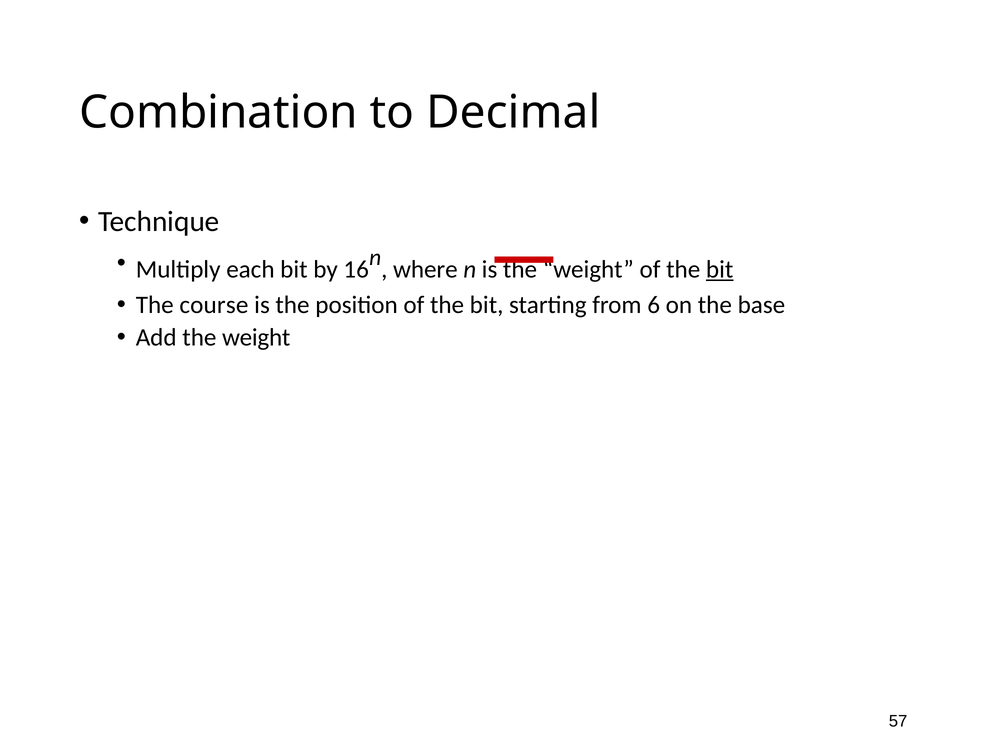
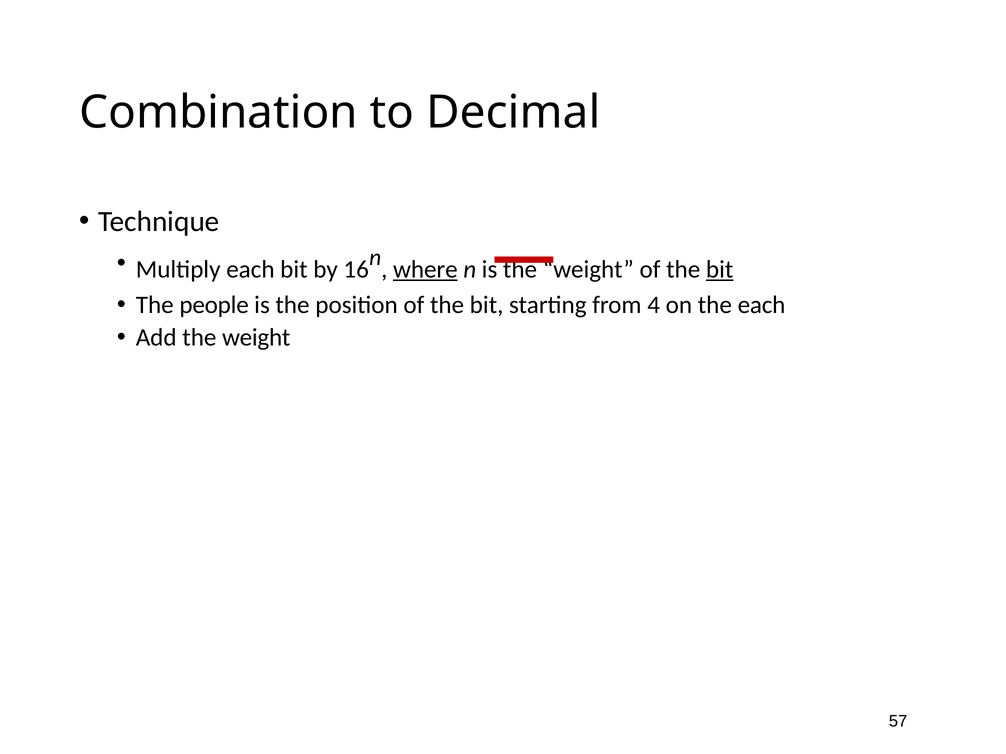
where underline: none -> present (425, 269)
course: course -> people (214, 305)
6: 6 -> 4 (654, 305)
the base: base -> each (762, 305)
